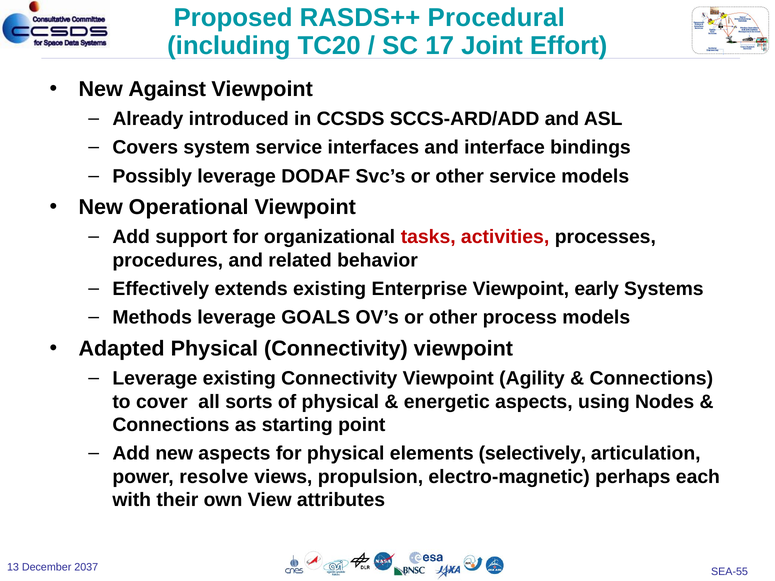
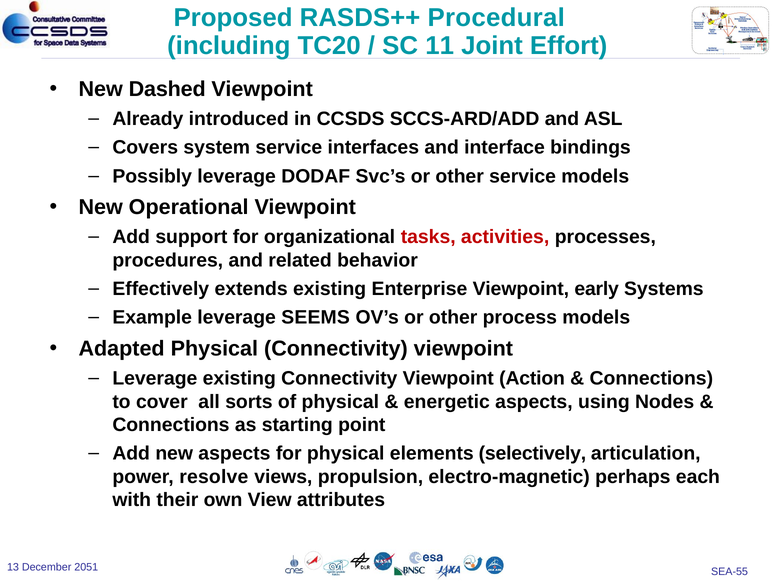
17: 17 -> 11 (440, 46)
Against: Against -> Dashed (167, 89)
Methods: Methods -> Example (152, 318)
GOALS: GOALS -> SEEMS (316, 318)
Agility: Agility -> Action (532, 379)
2037: 2037 -> 2051 (86, 568)
